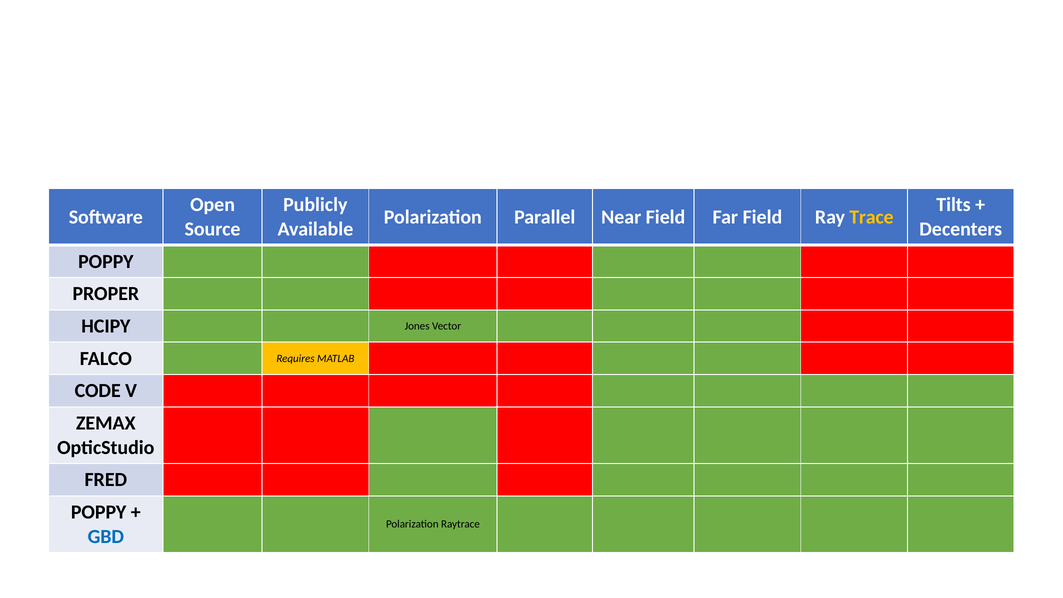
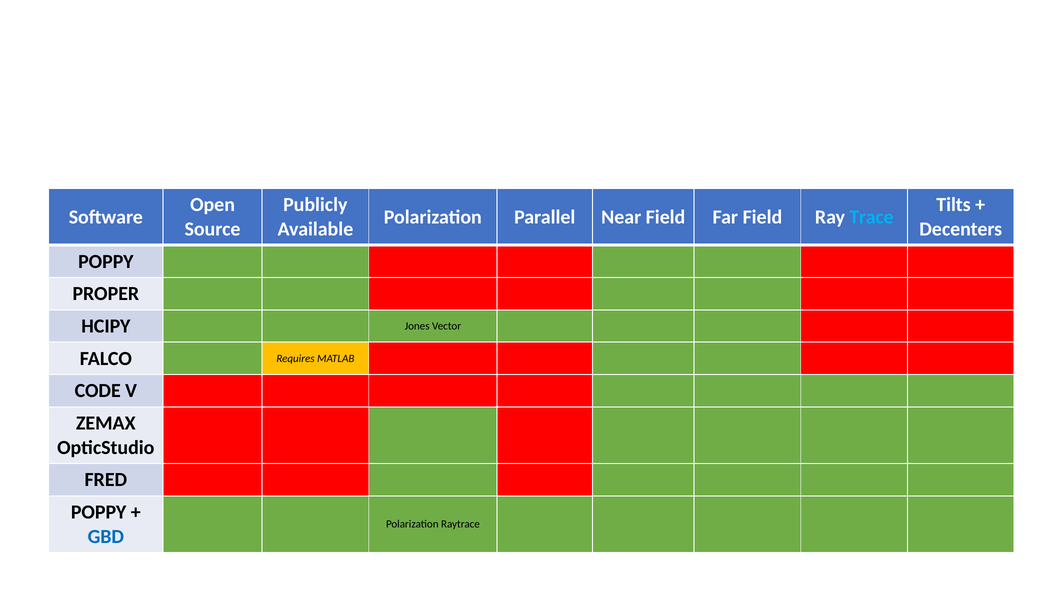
Trace colour: yellow -> light blue (871, 217)
